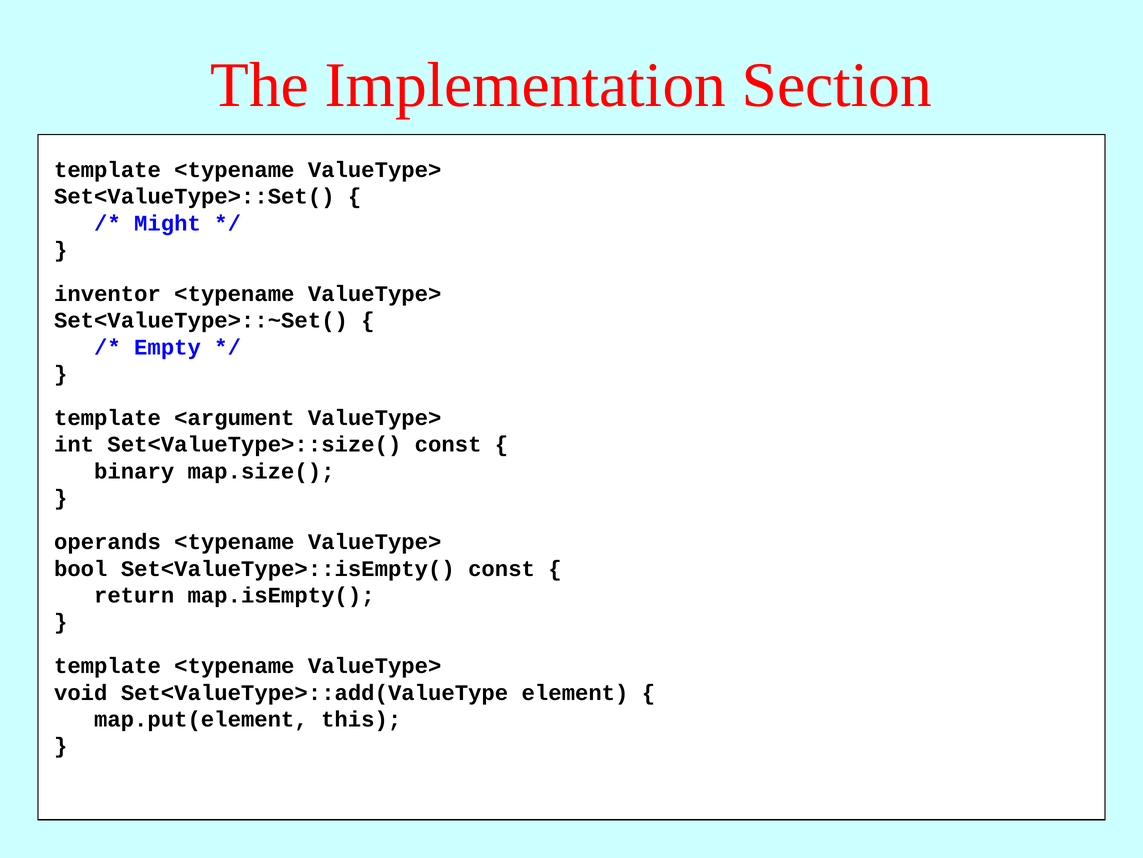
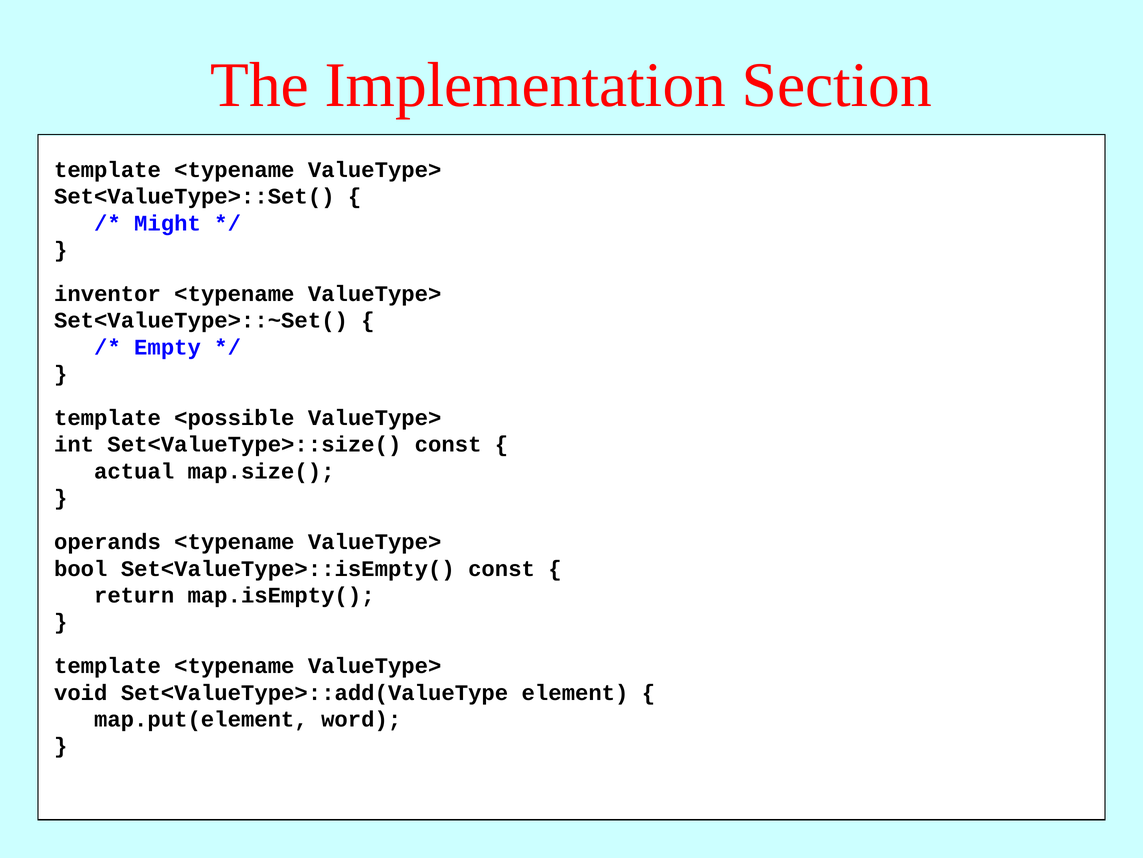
<argument: <argument -> <possible (234, 418)
binary: binary -> actual (134, 471)
this: this -> word (361, 719)
